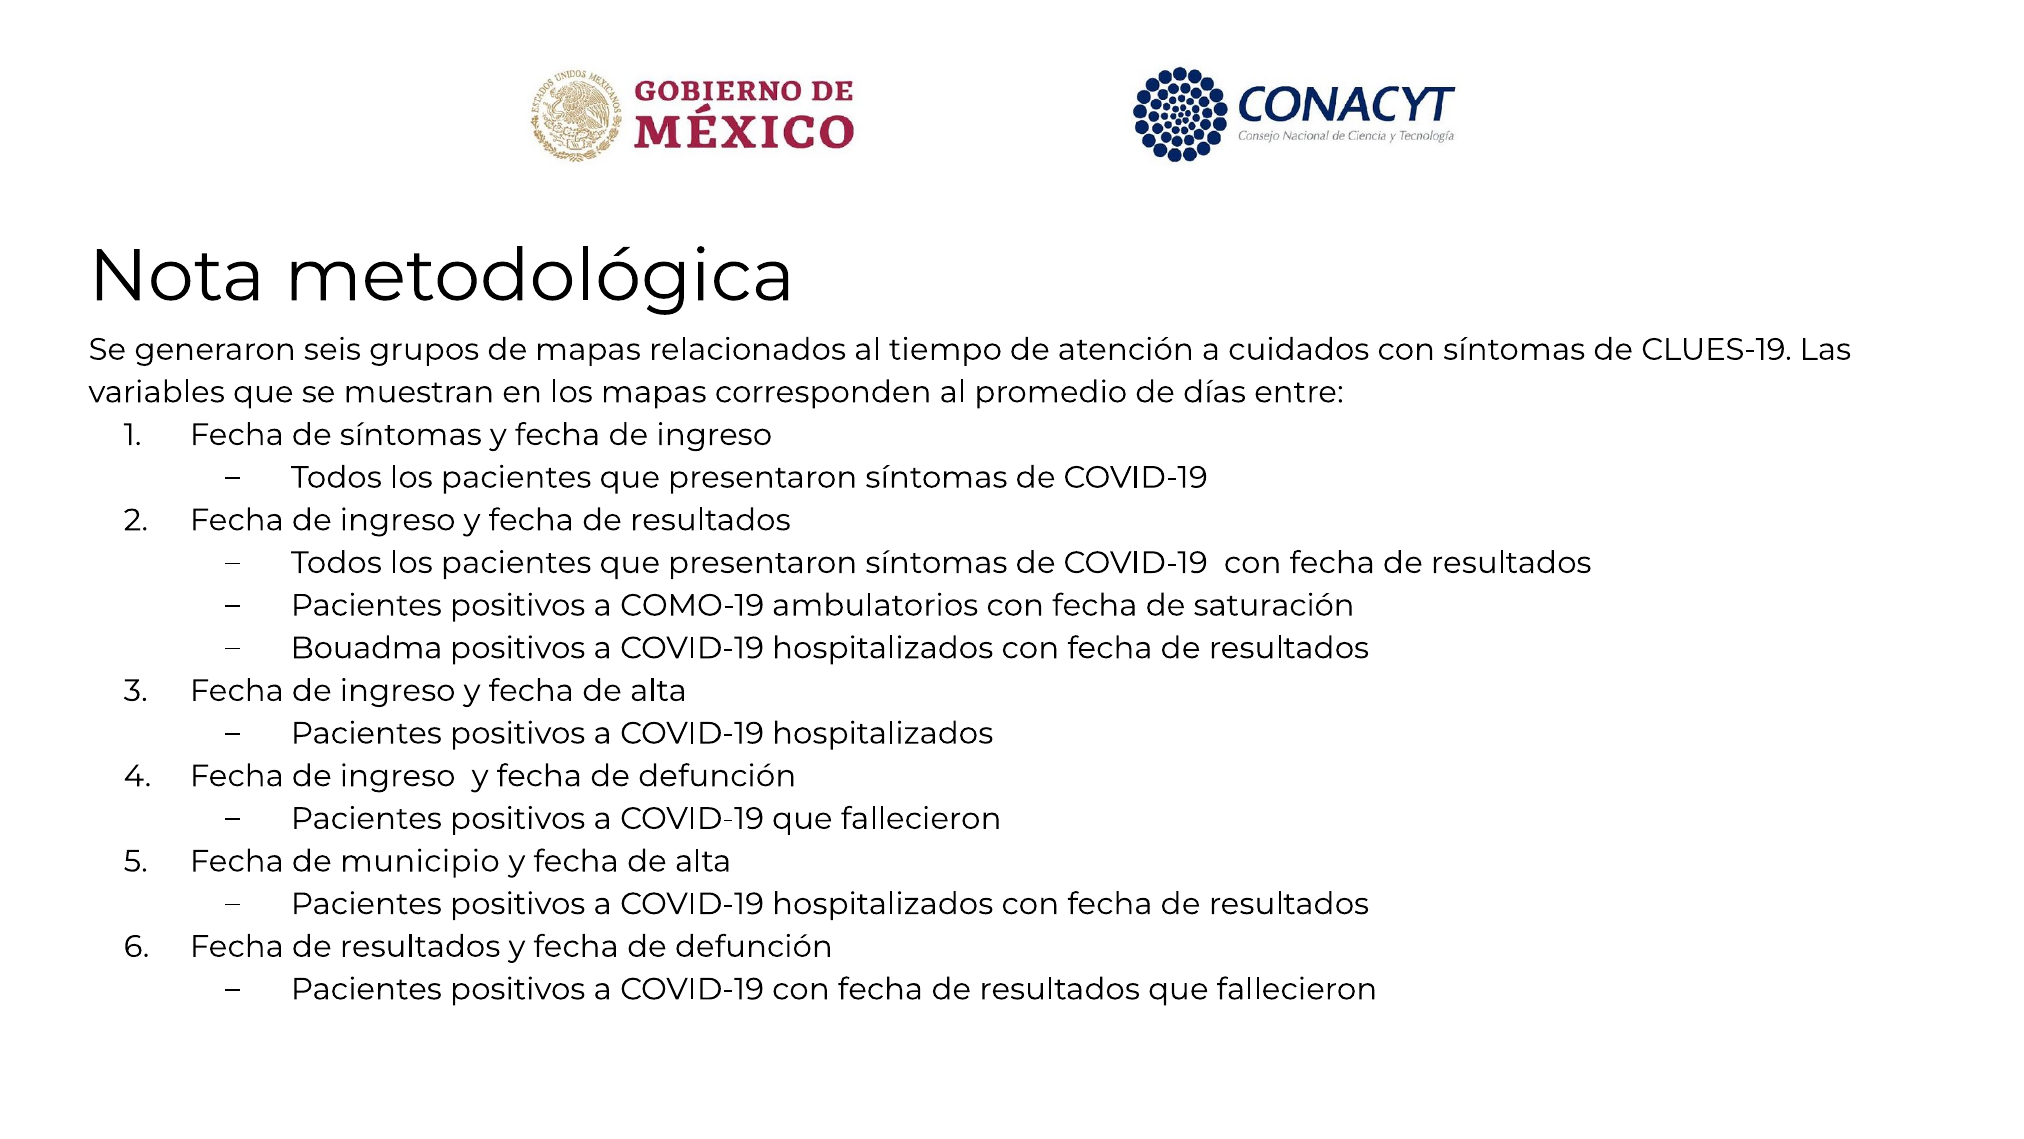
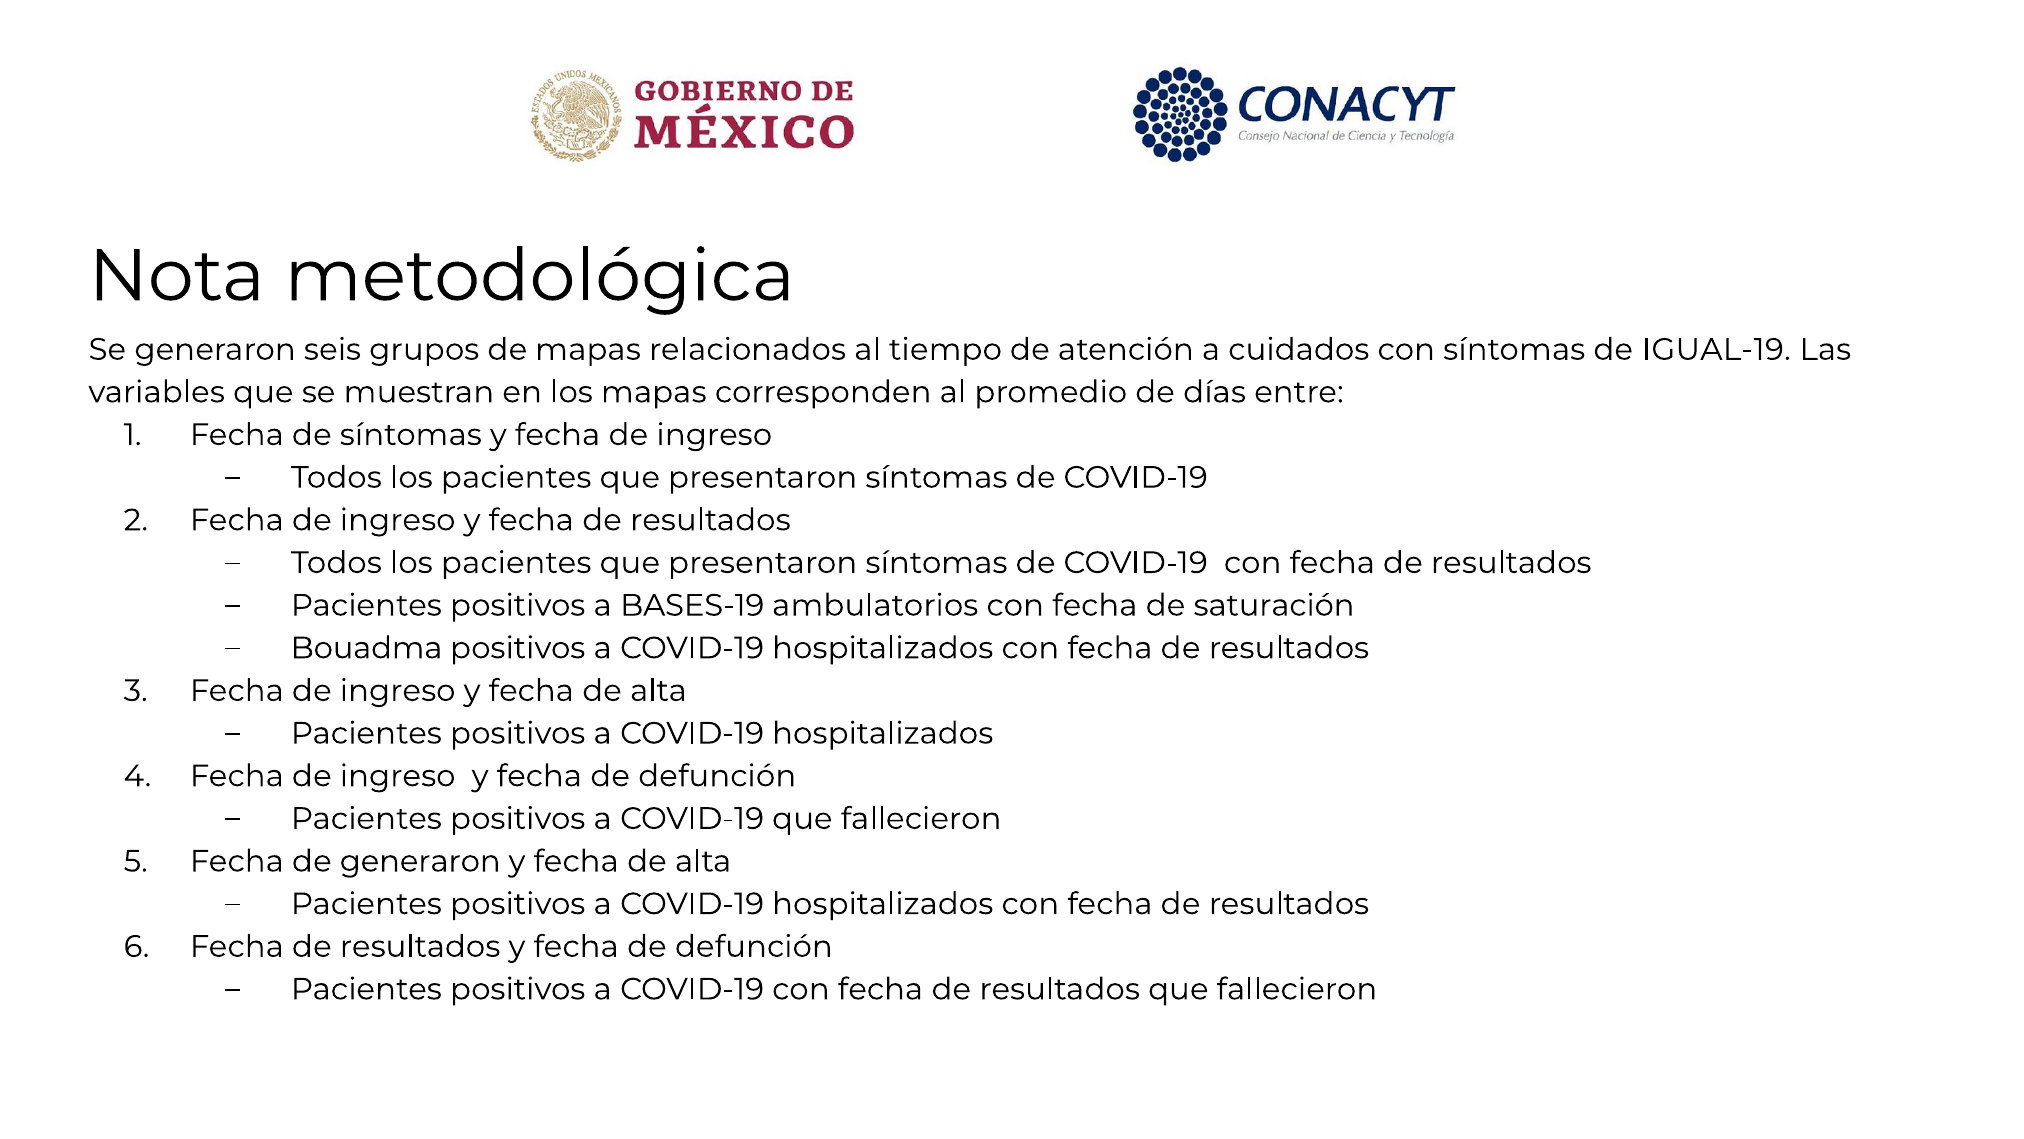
CLUES-19: CLUES-19 -> IGUAL-19 (1716, 349)
COMO-19: COMO-19 -> BASES-19 (692, 605)
de municipio: municipio -> generaron (420, 861)
